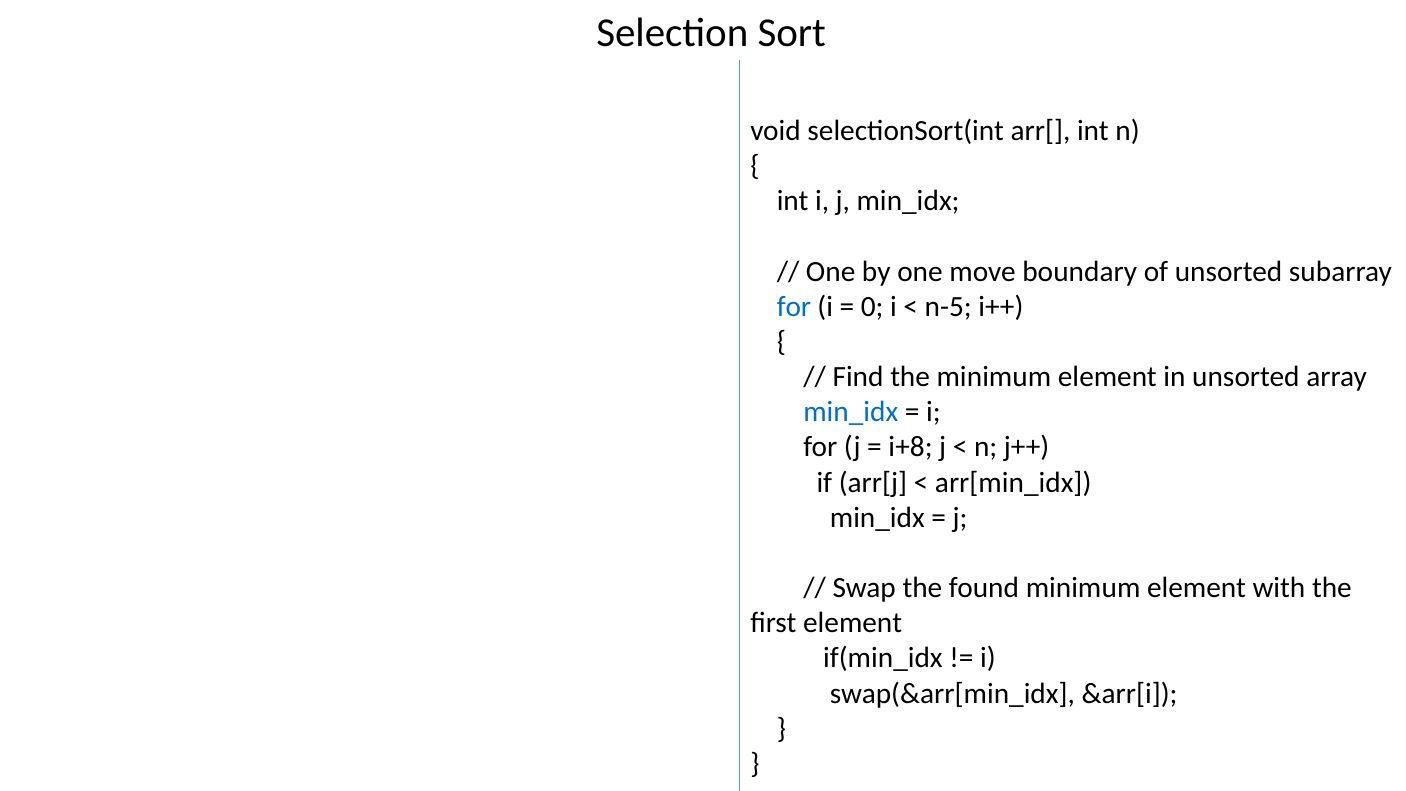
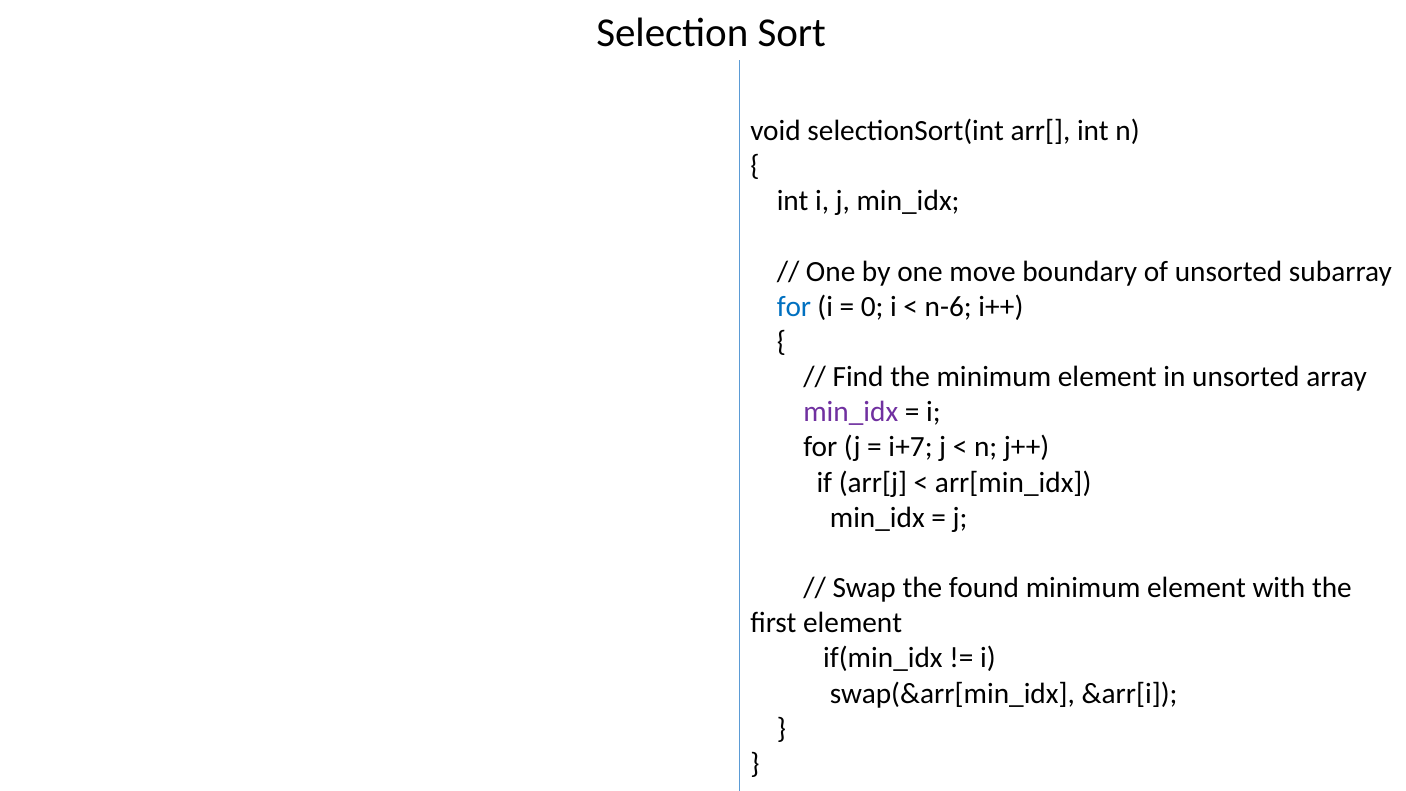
n-5: n-5 -> n-6 (948, 307)
min_idx colour: blue -> purple (851, 412)
i+8: i+8 -> i+7 (911, 447)
